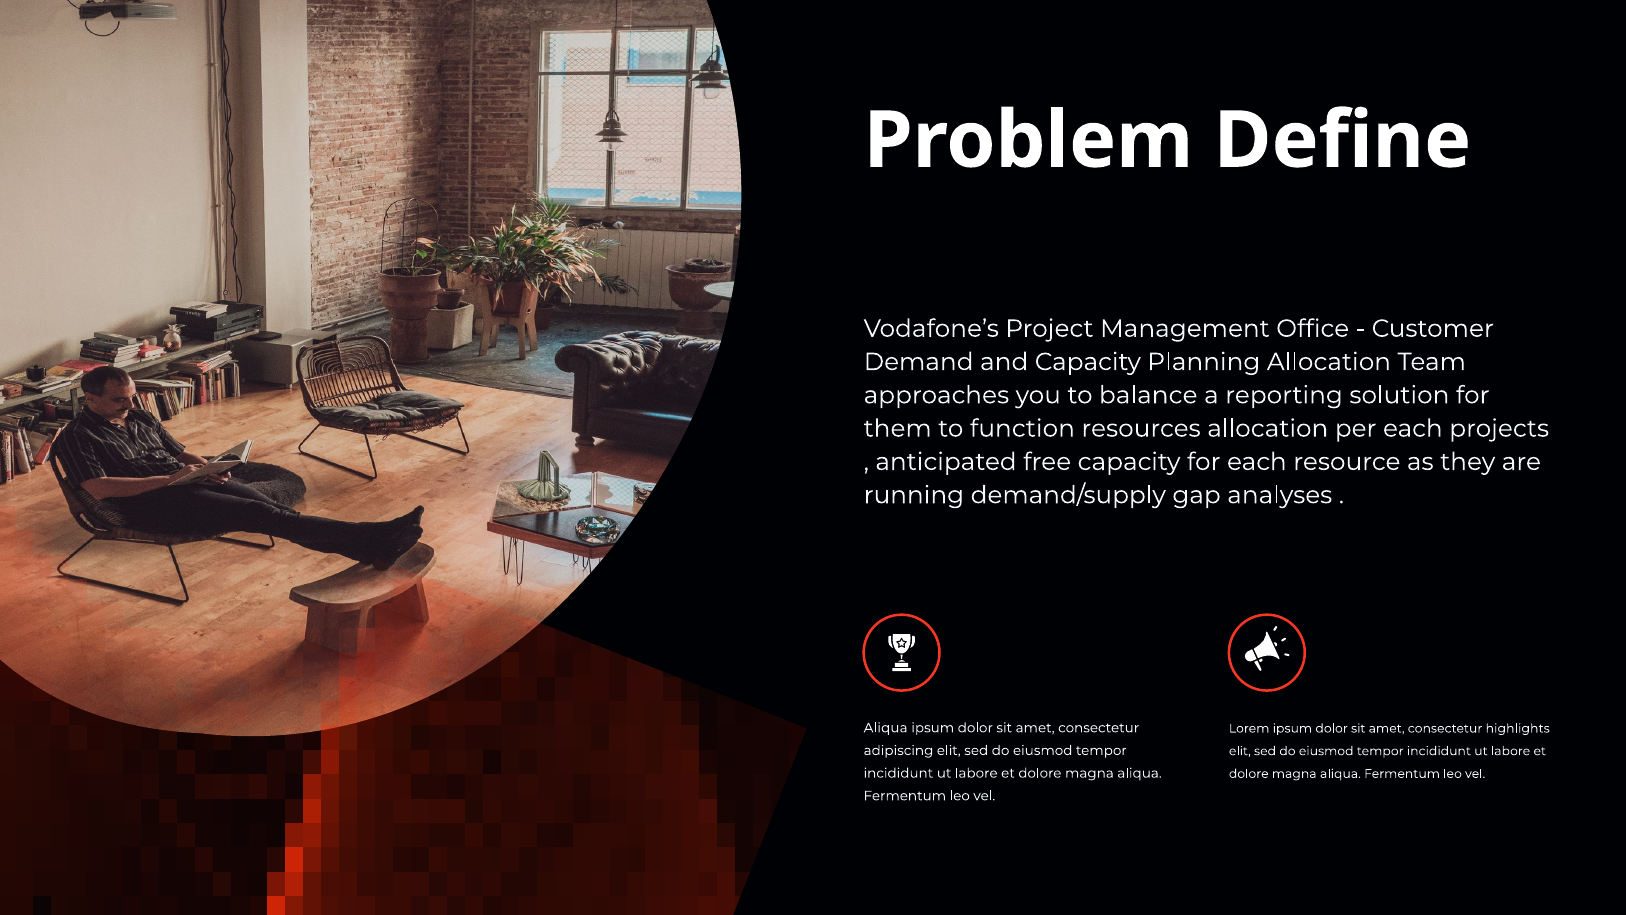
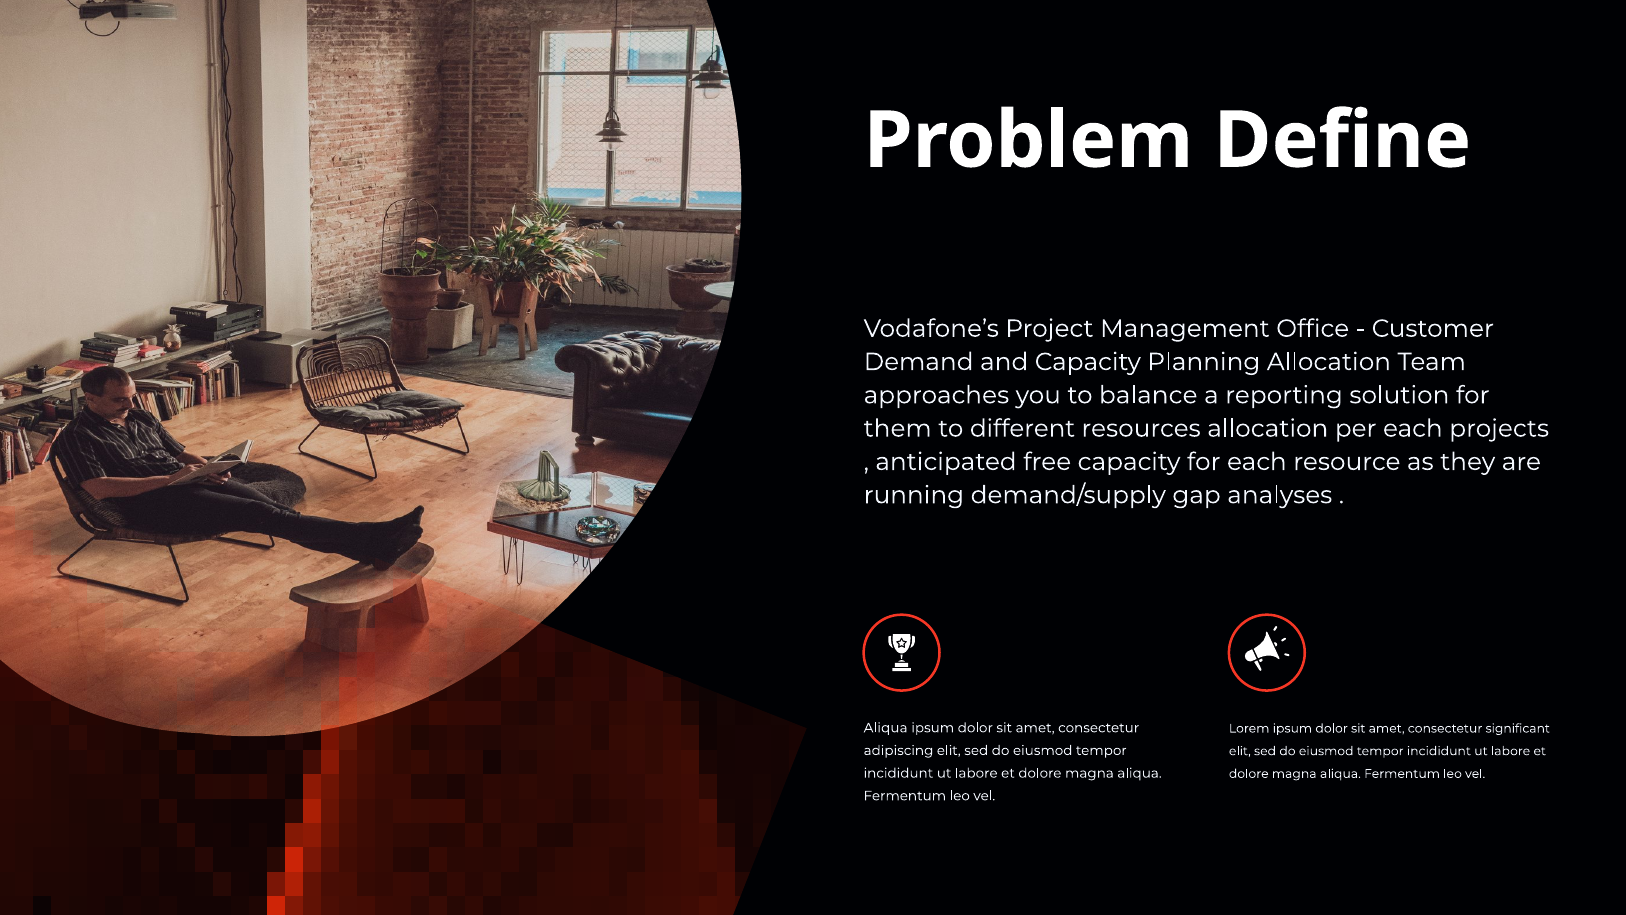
function: function -> different (1023, 428)
highlights: highlights -> significant (1518, 728)
